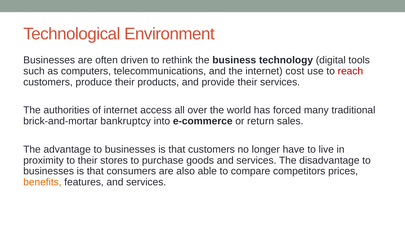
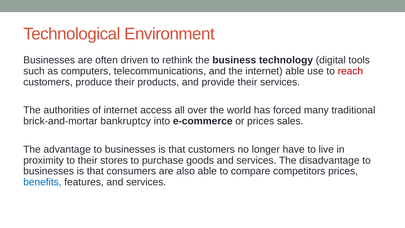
internet cost: cost -> able (295, 71)
or return: return -> prices (261, 121)
benefits colour: orange -> blue (42, 182)
